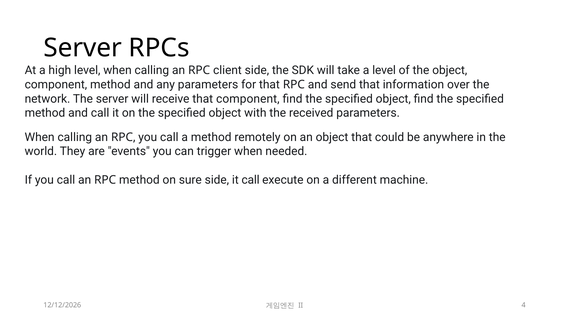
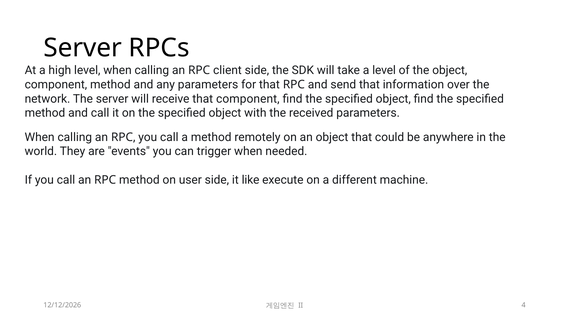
sure: sure -> user (190, 180)
it call: call -> like (251, 180)
